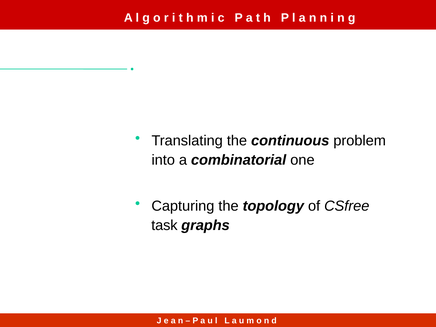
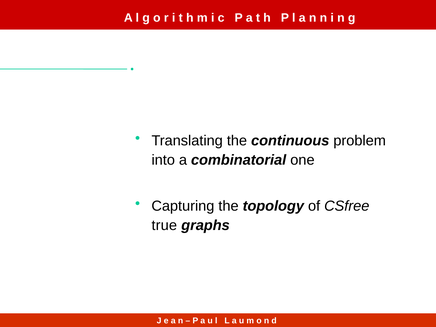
task: task -> true (164, 225)
